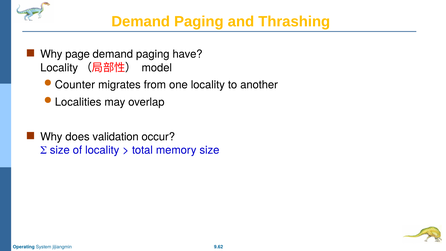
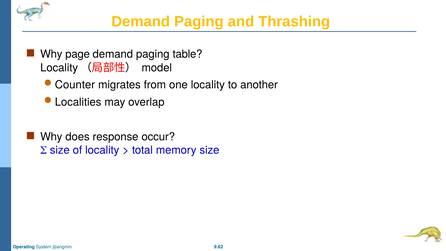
have: have -> table (188, 54)
validation: validation -> response (116, 137)
